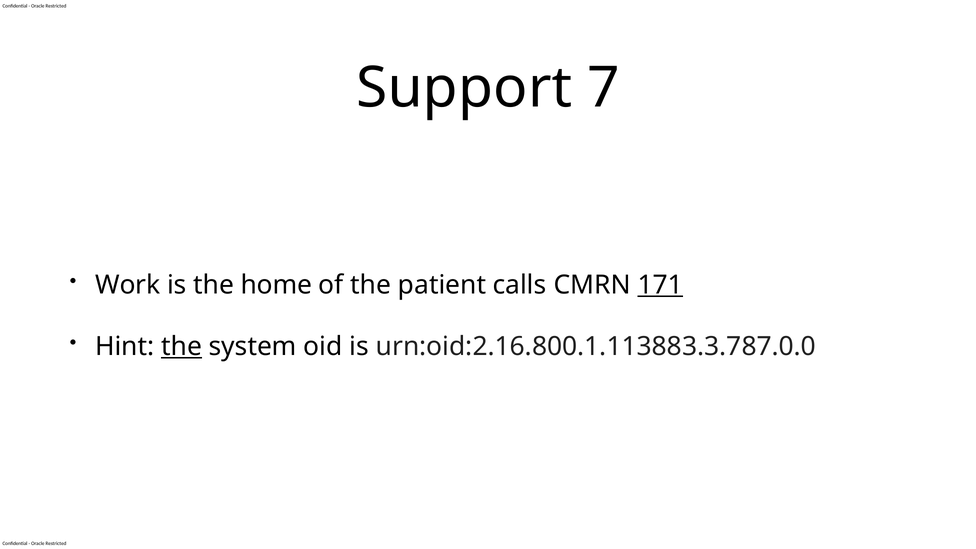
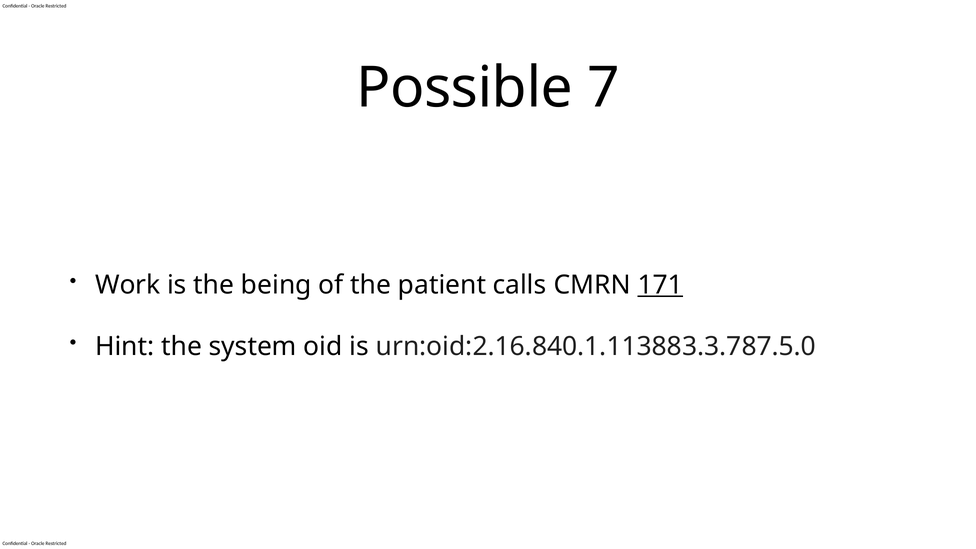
Support: Support -> Possible (465, 88)
home: home -> being (276, 285)
the underline: present -> none (182, 347)
urn:oid:2.16.800.1.113883.3.787.0.0: urn:oid:2.16.800.1.113883.3.787.0.0 -> urn:oid:2.16.840.1.113883.3.787.5.0 (596, 347)
